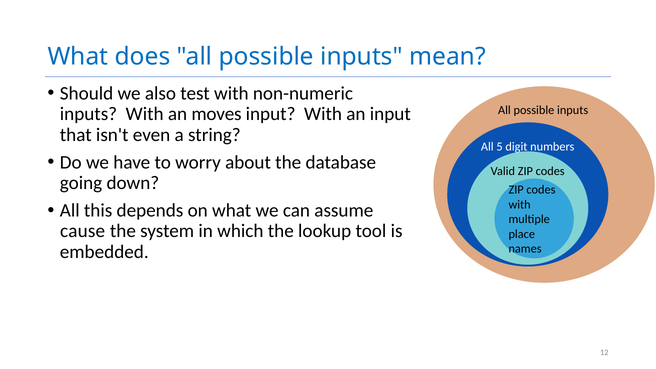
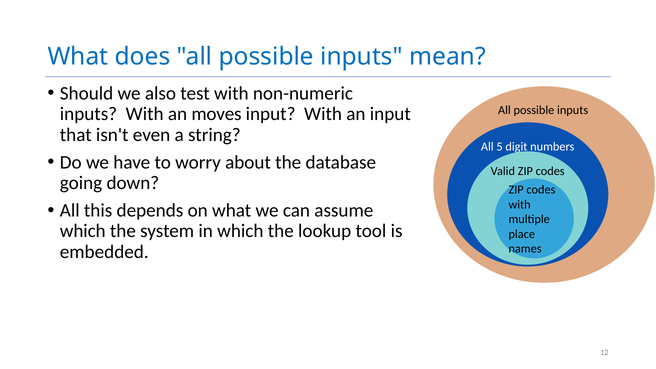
cause: cause -> which (83, 231)
